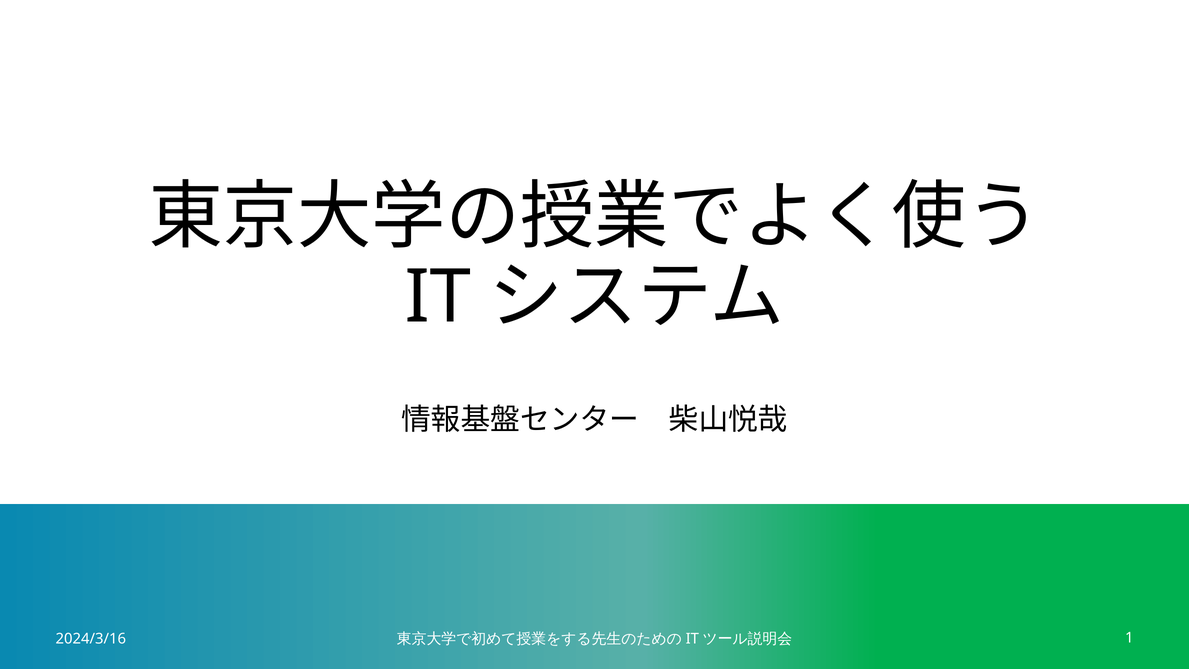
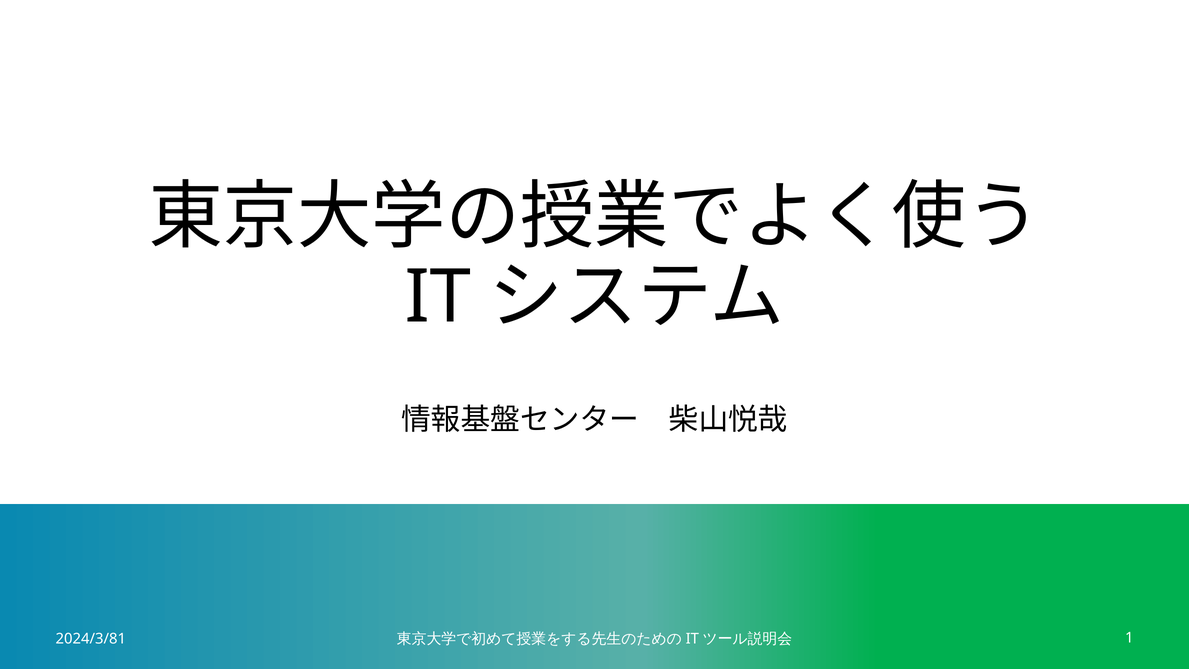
2024/3/16: 2024/3/16 -> 2024/3/81 (91, 639)
